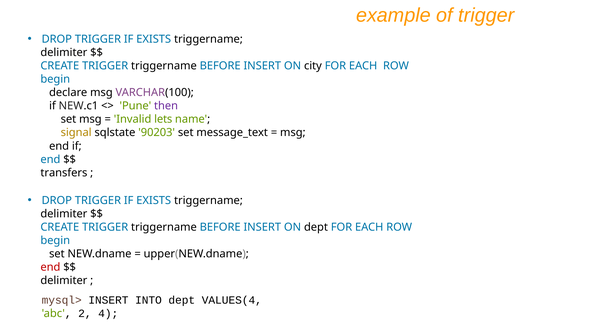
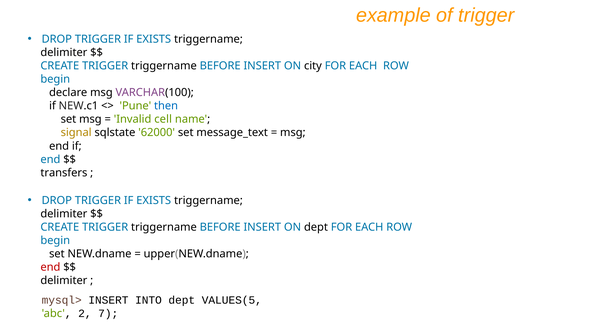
then colour: purple -> blue (166, 106)
lets: lets -> cell (163, 119)
90203: 90203 -> 62000 (157, 132)
VALUES(4: VALUES(4 -> VALUES(5 (232, 300)
4: 4 -> 7 (108, 313)
